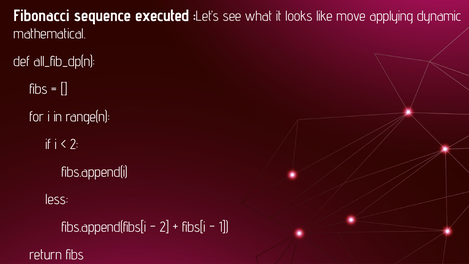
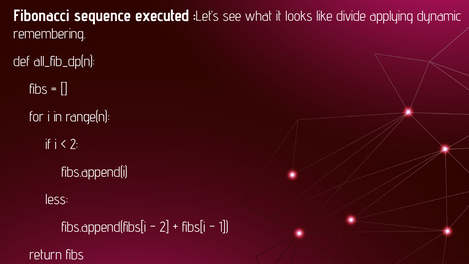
move: move -> divide (351, 16)
mathematical: mathematical -> remembering (50, 34)
